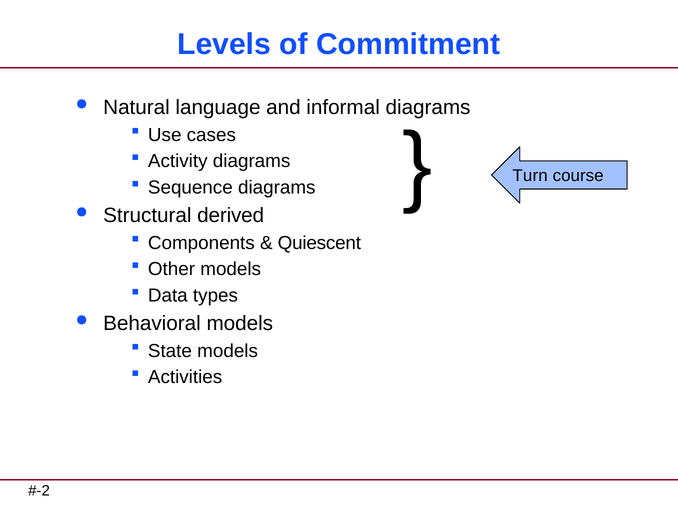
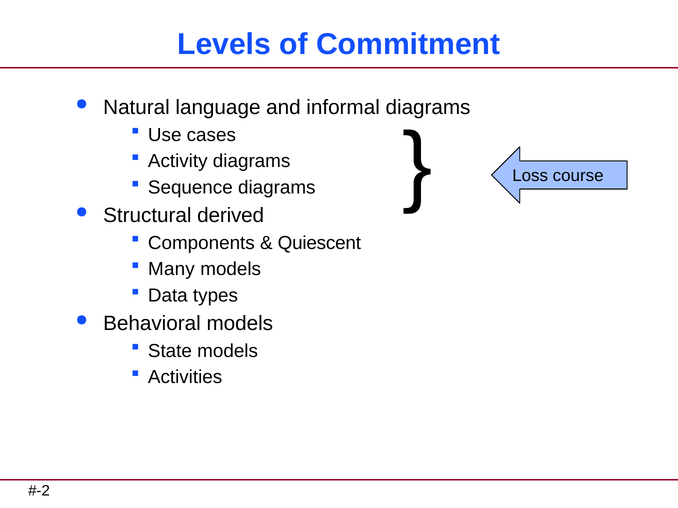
Turn: Turn -> Loss (530, 176)
Other: Other -> Many (171, 269)
